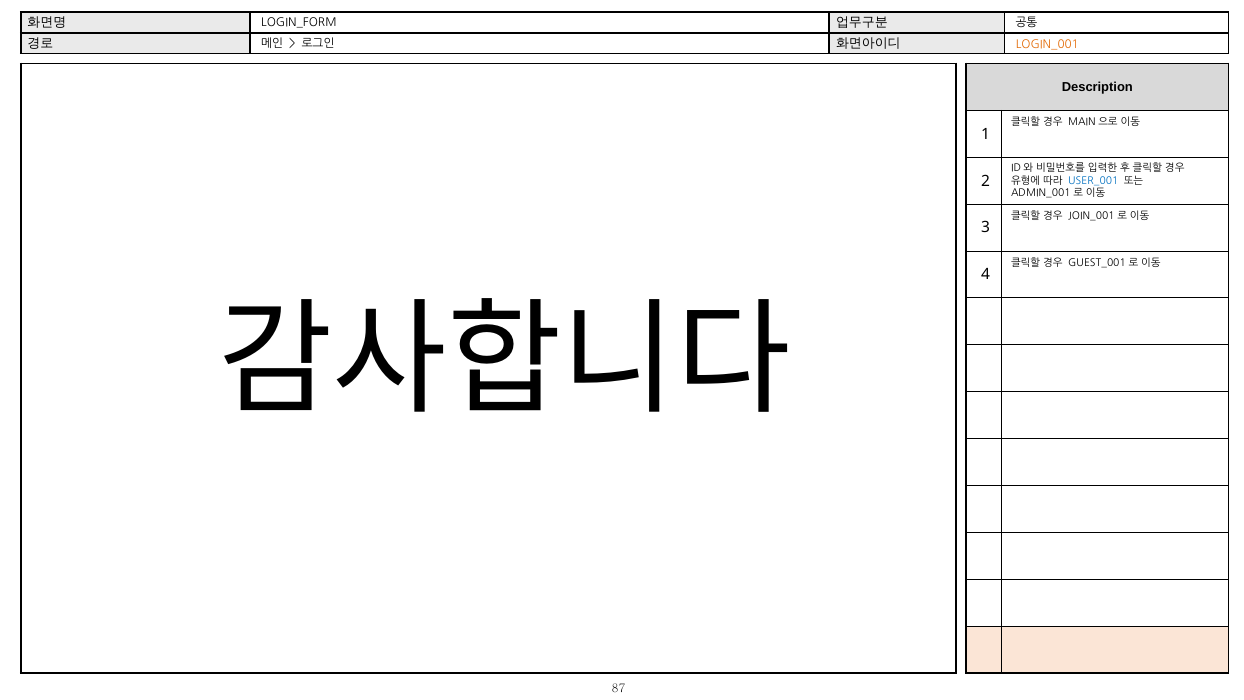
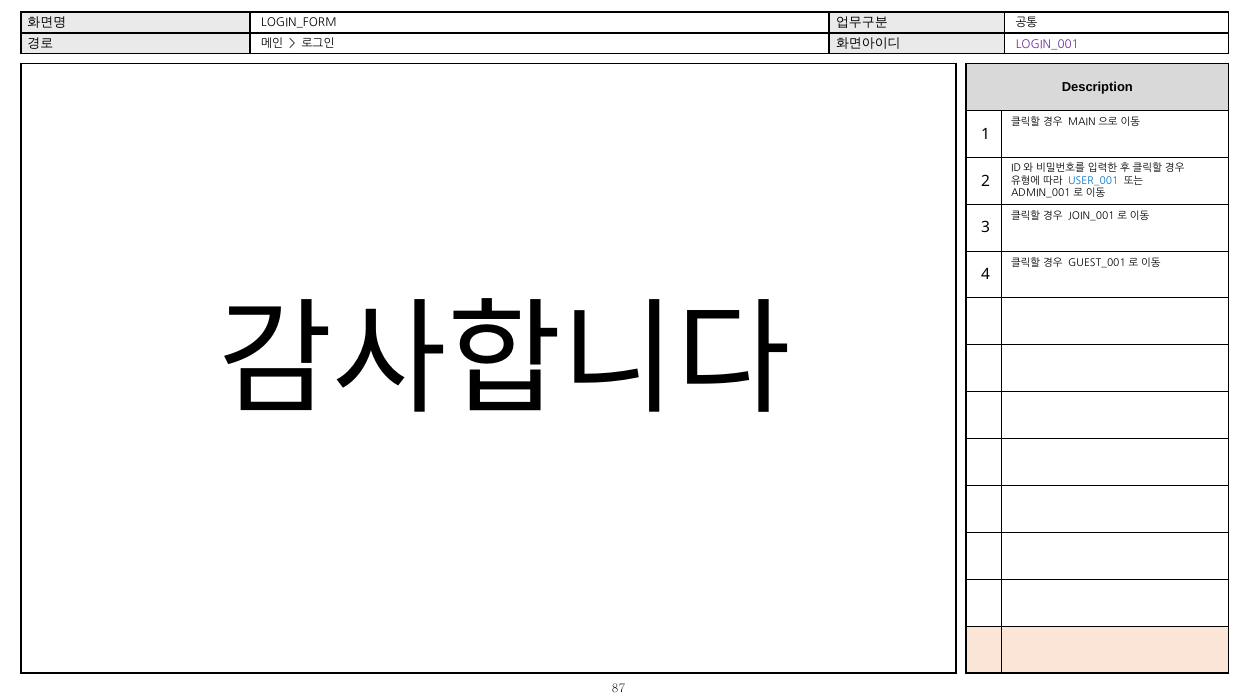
LOGIN_001 colour: orange -> purple (1047, 44)
